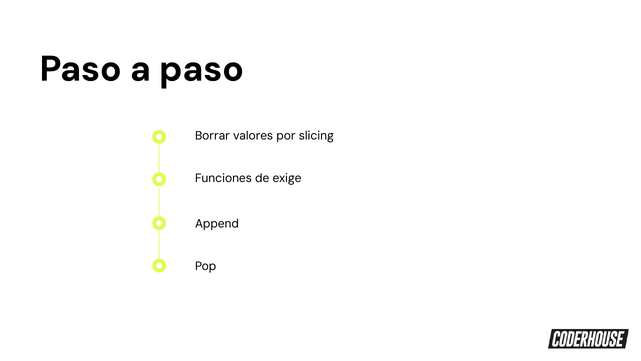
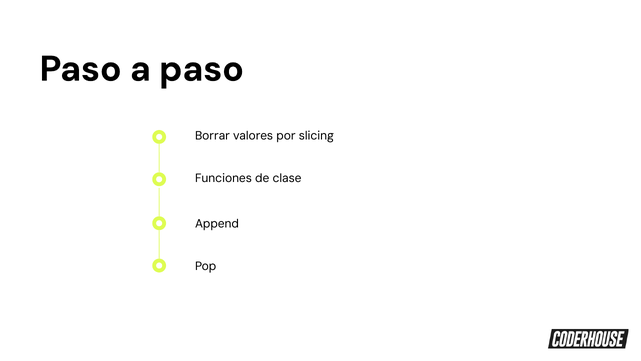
exige: exige -> clase (287, 178)
